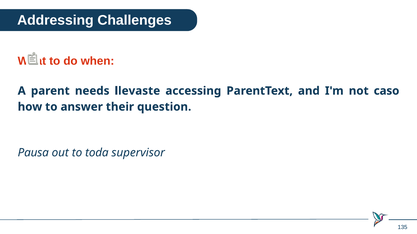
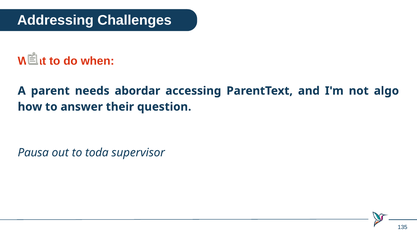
llevaste: llevaste -> abordar (137, 91)
caso: caso -> algo (386, 91)
